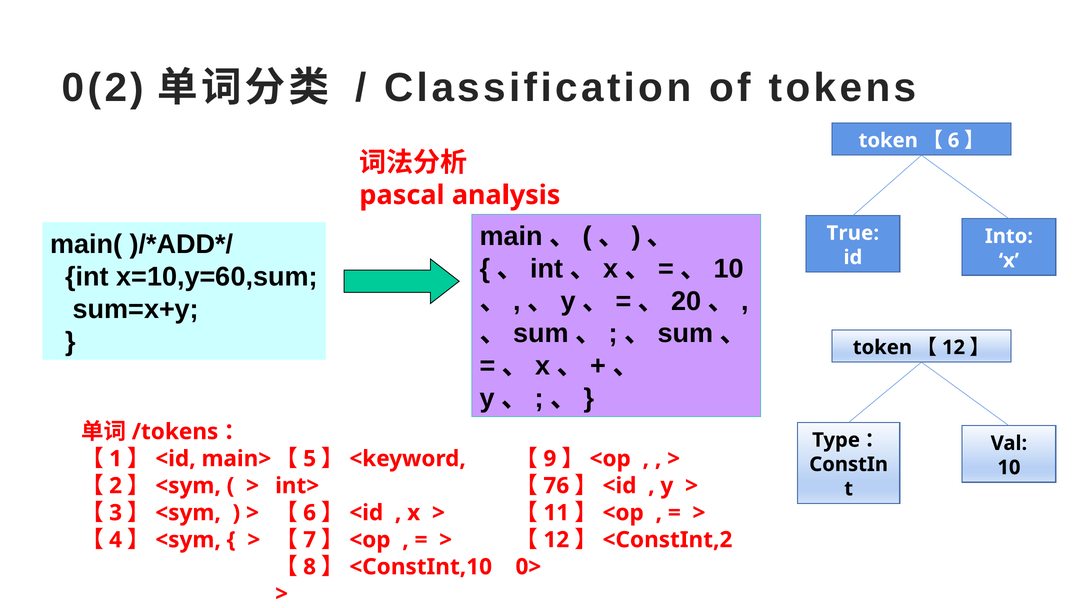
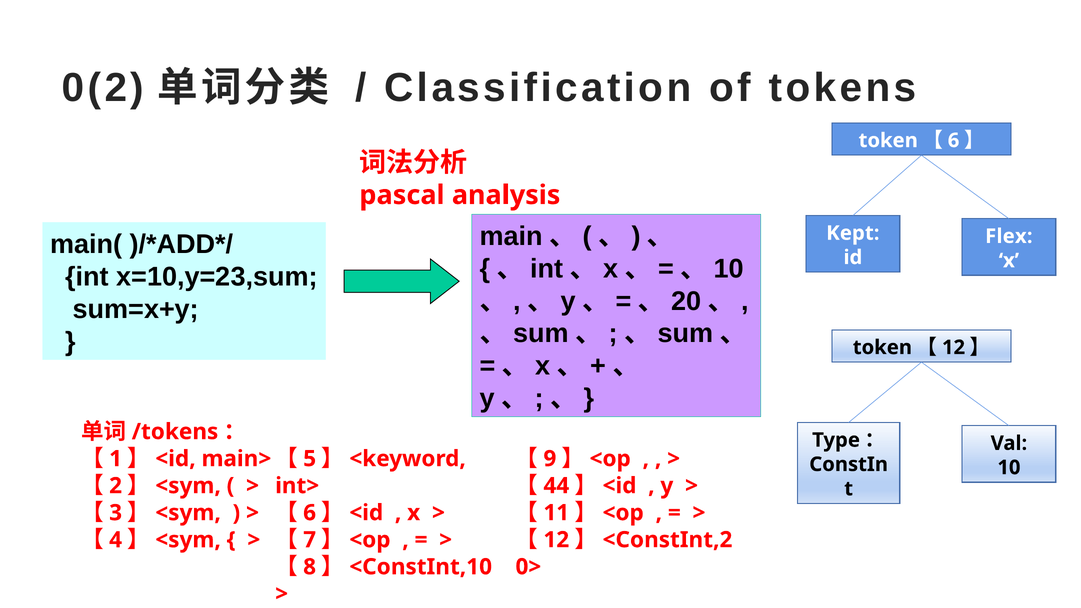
True: True -> Kept (853, 233)
Into: Into -> Flex (1009, 236)
x=10,y=60,sum: x=10,y=60,sum -> x=10,y=23,sum (217, 277)
76: 76 -> 44 (556, 486)
